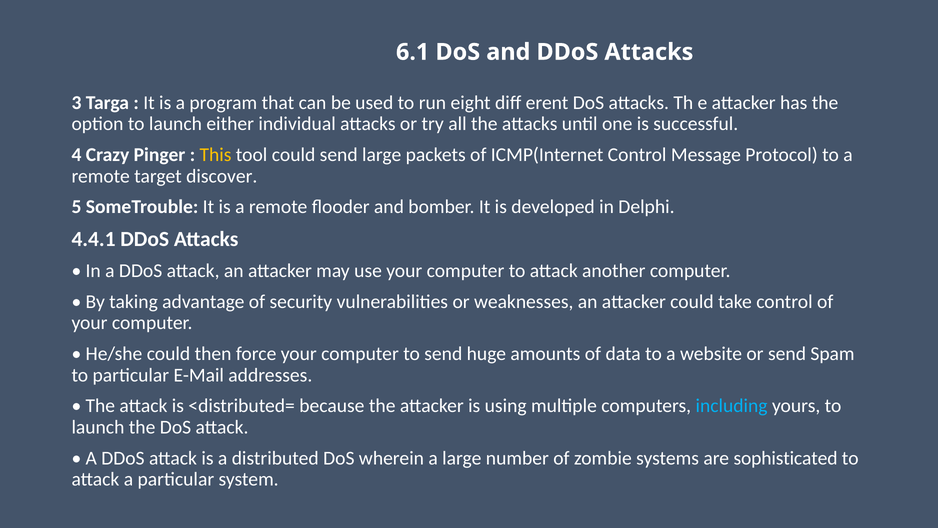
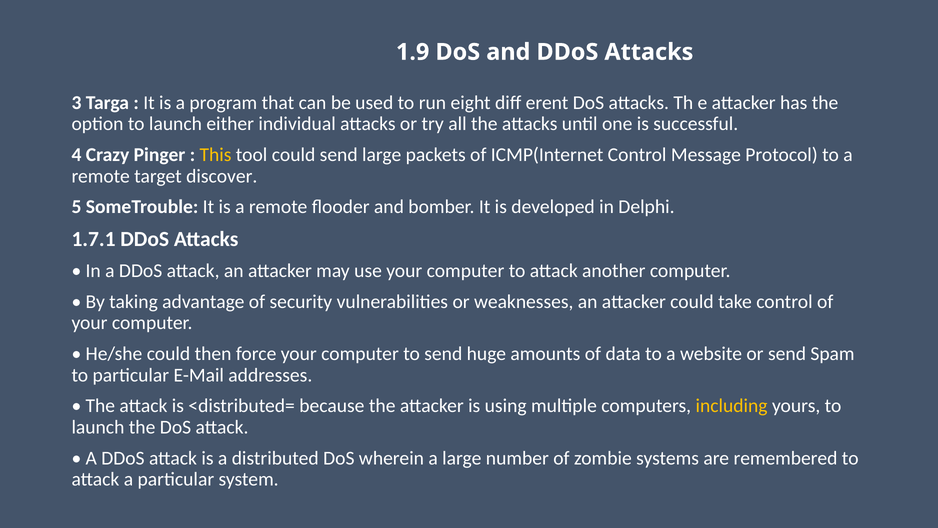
6.1: 6.1 -> 1.9 (413, 52)
4.4.1: 4.4.1 -> 1.7.1 (94, 239)
including colour: light blue -> yellow (732, 406)
sophisticated: sophisticated -> remembered (785, 458)
